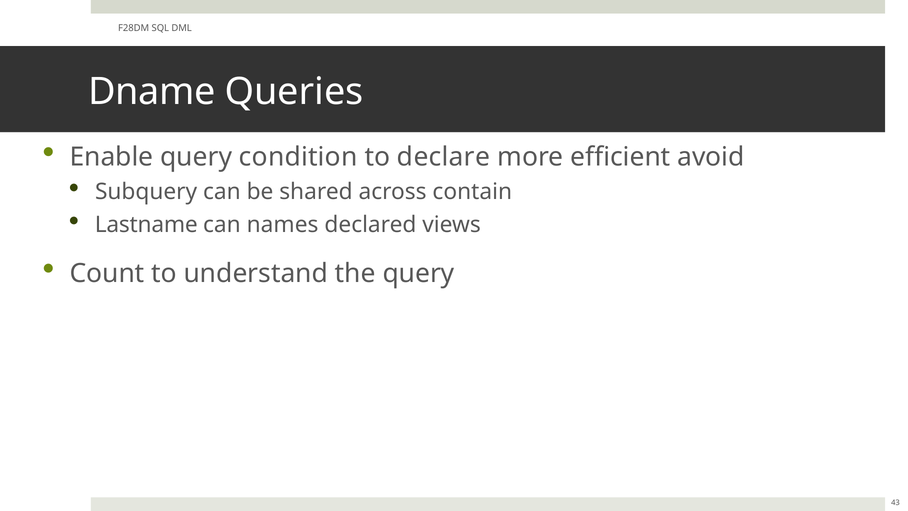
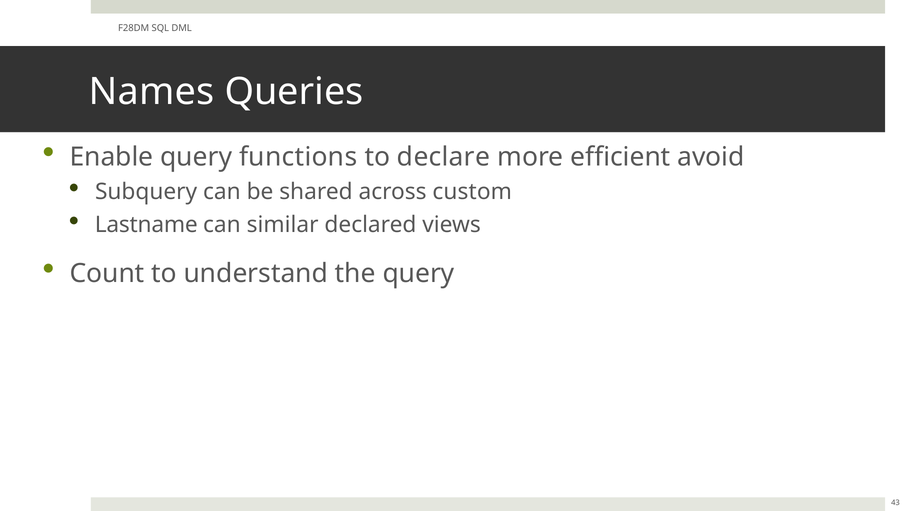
Dname: Dname -> Names (152, 92)
condition: condition -> functions (298, 157)
contain: contain -> custom (472, 192)
names: names -> similar (283, 225)
